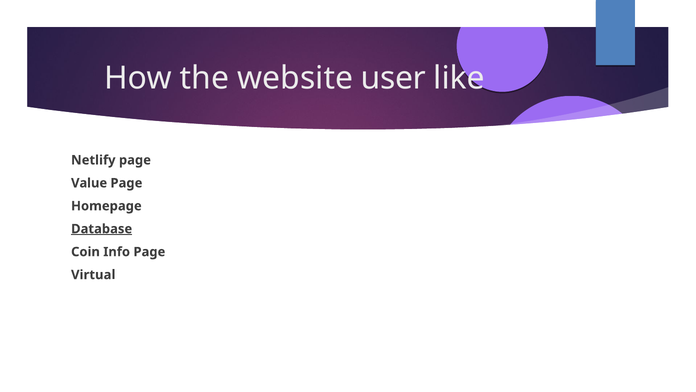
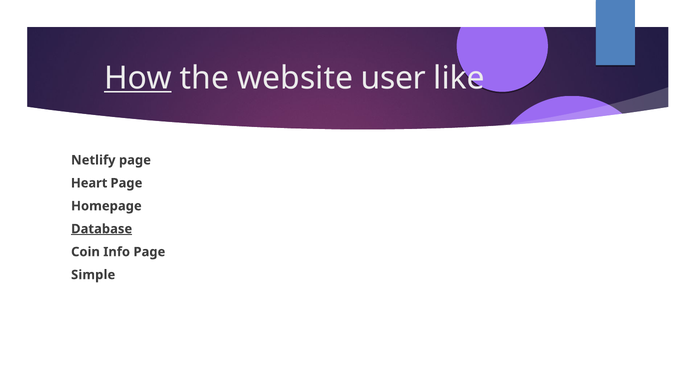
How underline: none -> present (138, 78)
Value: Value -> Heart (89, 183)
Virtual: Virtual -> Simple (93, 274)
